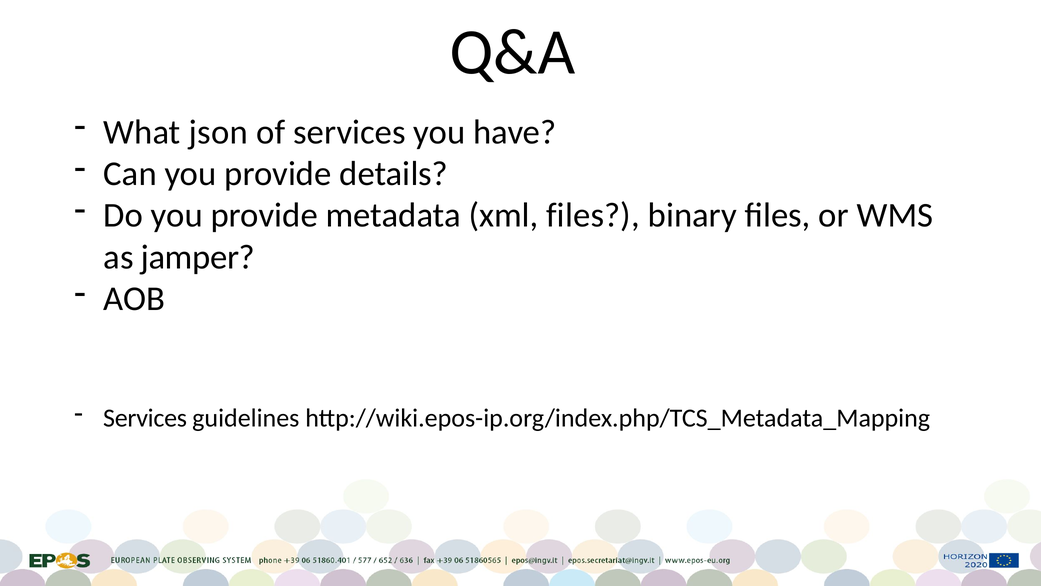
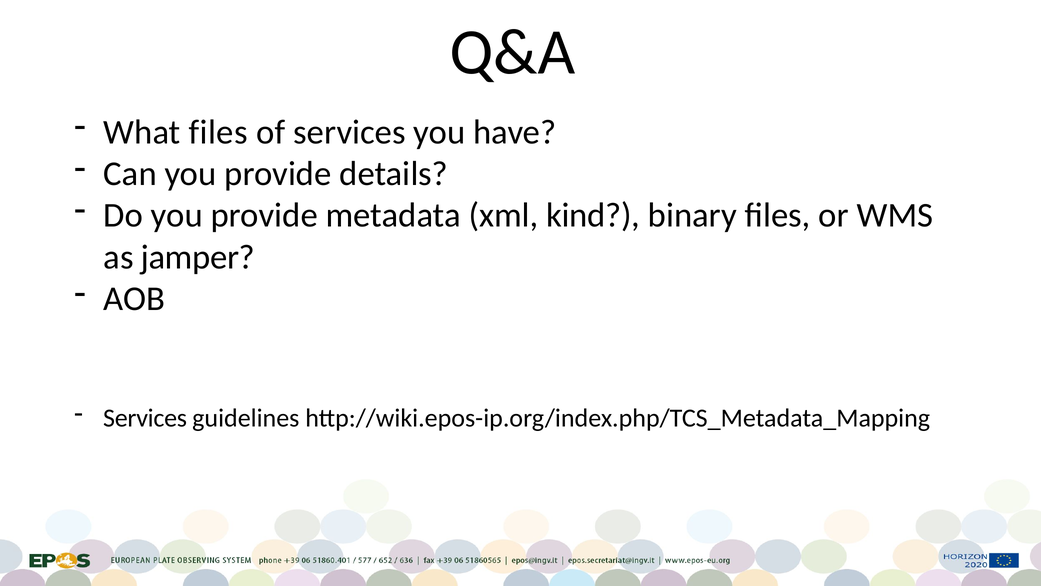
What json: json -> files (218, 132)
xml files: files -> kind (593, 215)
